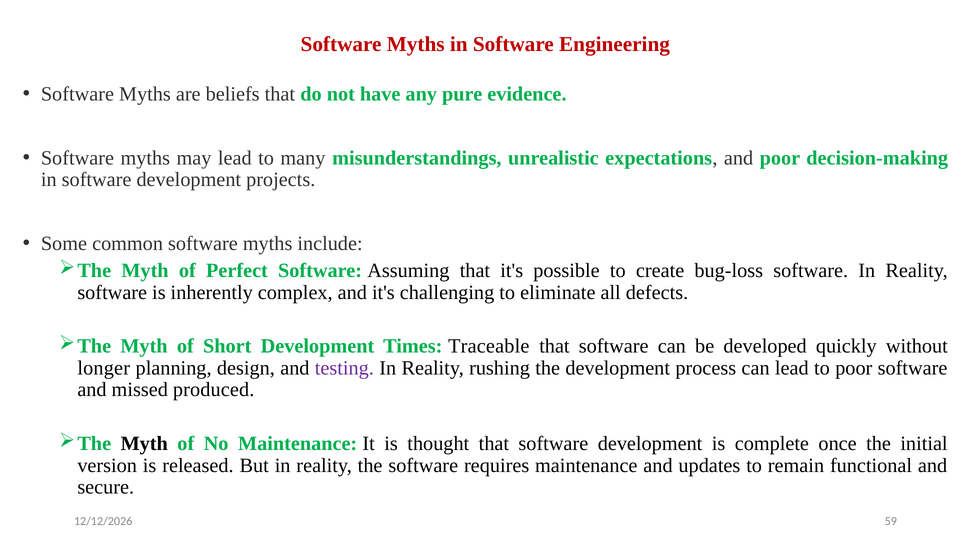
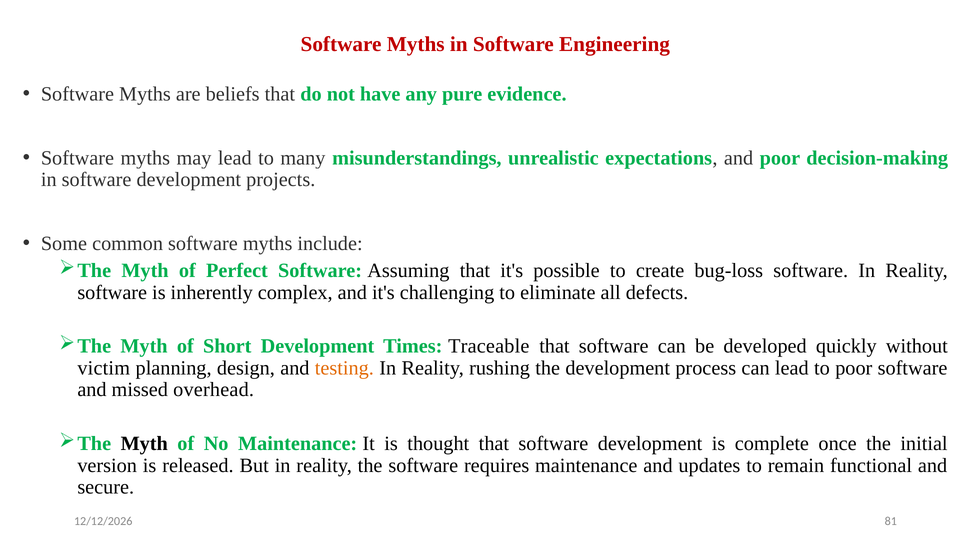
longer: longer -> victim (104, 368)
testing colour: purple -> orange (344, 368)
produced: produced -> overhead (214, 390)
59: 59 -> 81 (891, 521)
